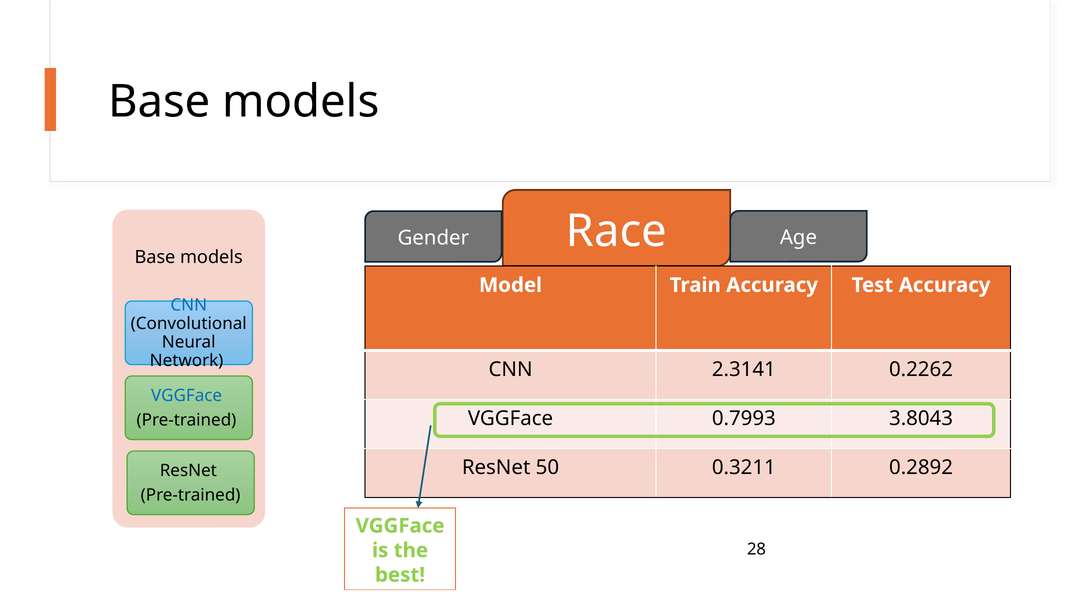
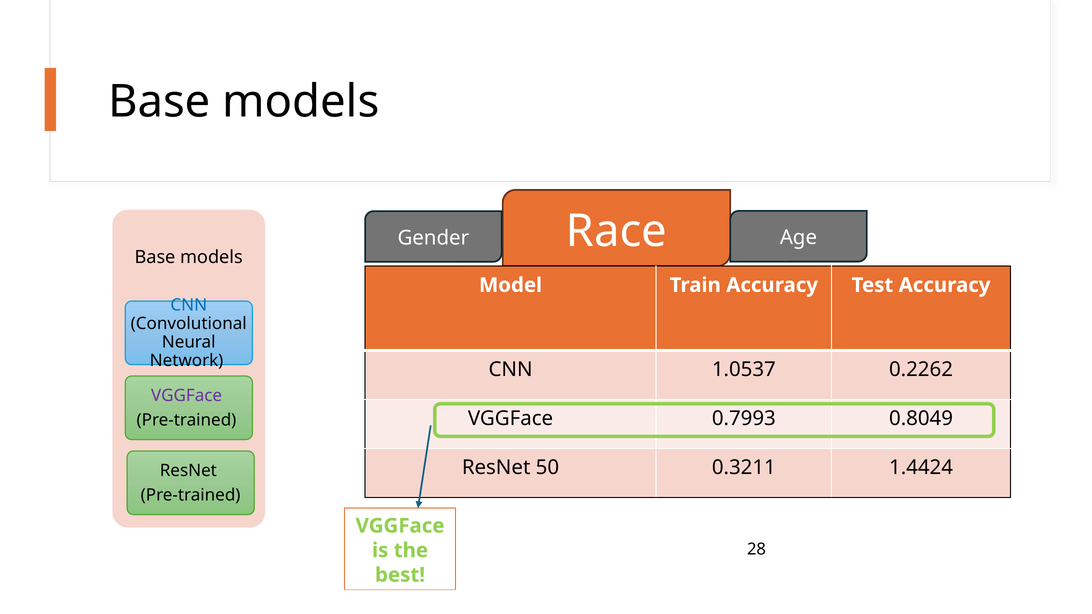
2.3141: 2.3141 -> 1.0537 (744, 370)
VGGFace colour: blue -> purple (187, 396)
3.8043: 3.8043 -> 0.8049 (921, 419)
0.2892: 0.2892 -> 1.4424 (921, 468)
